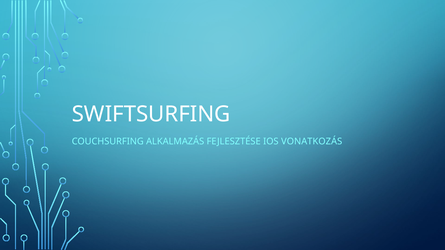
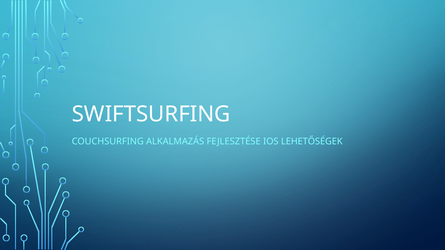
VONATKOZÁS: VONATKOZÁS -> LEHETŐSÉGEK (312, 142)
